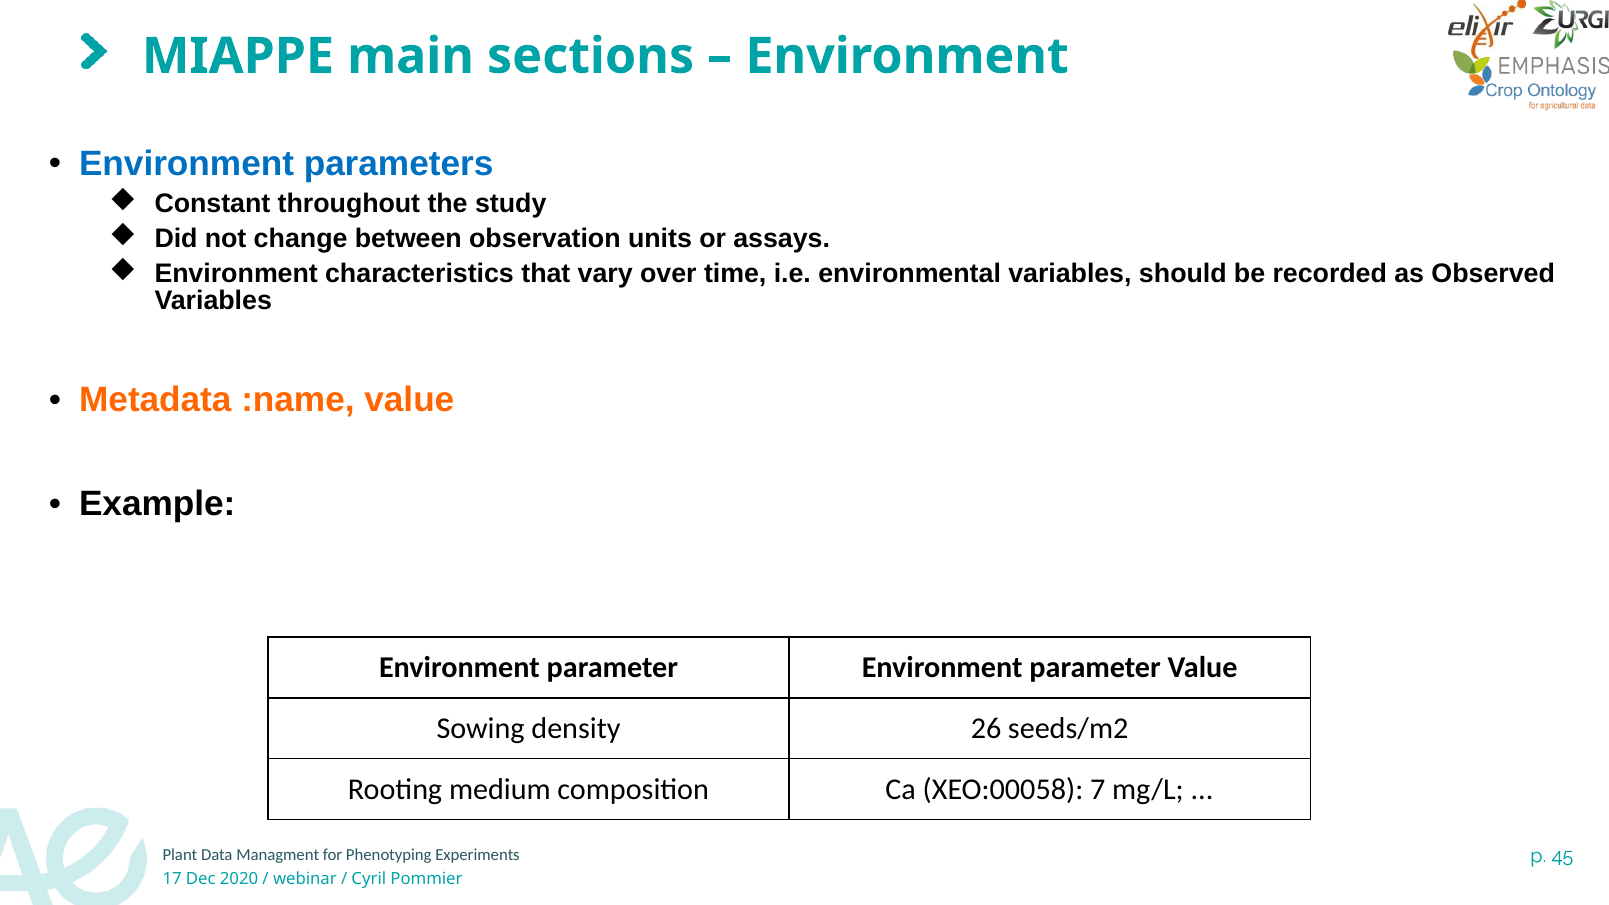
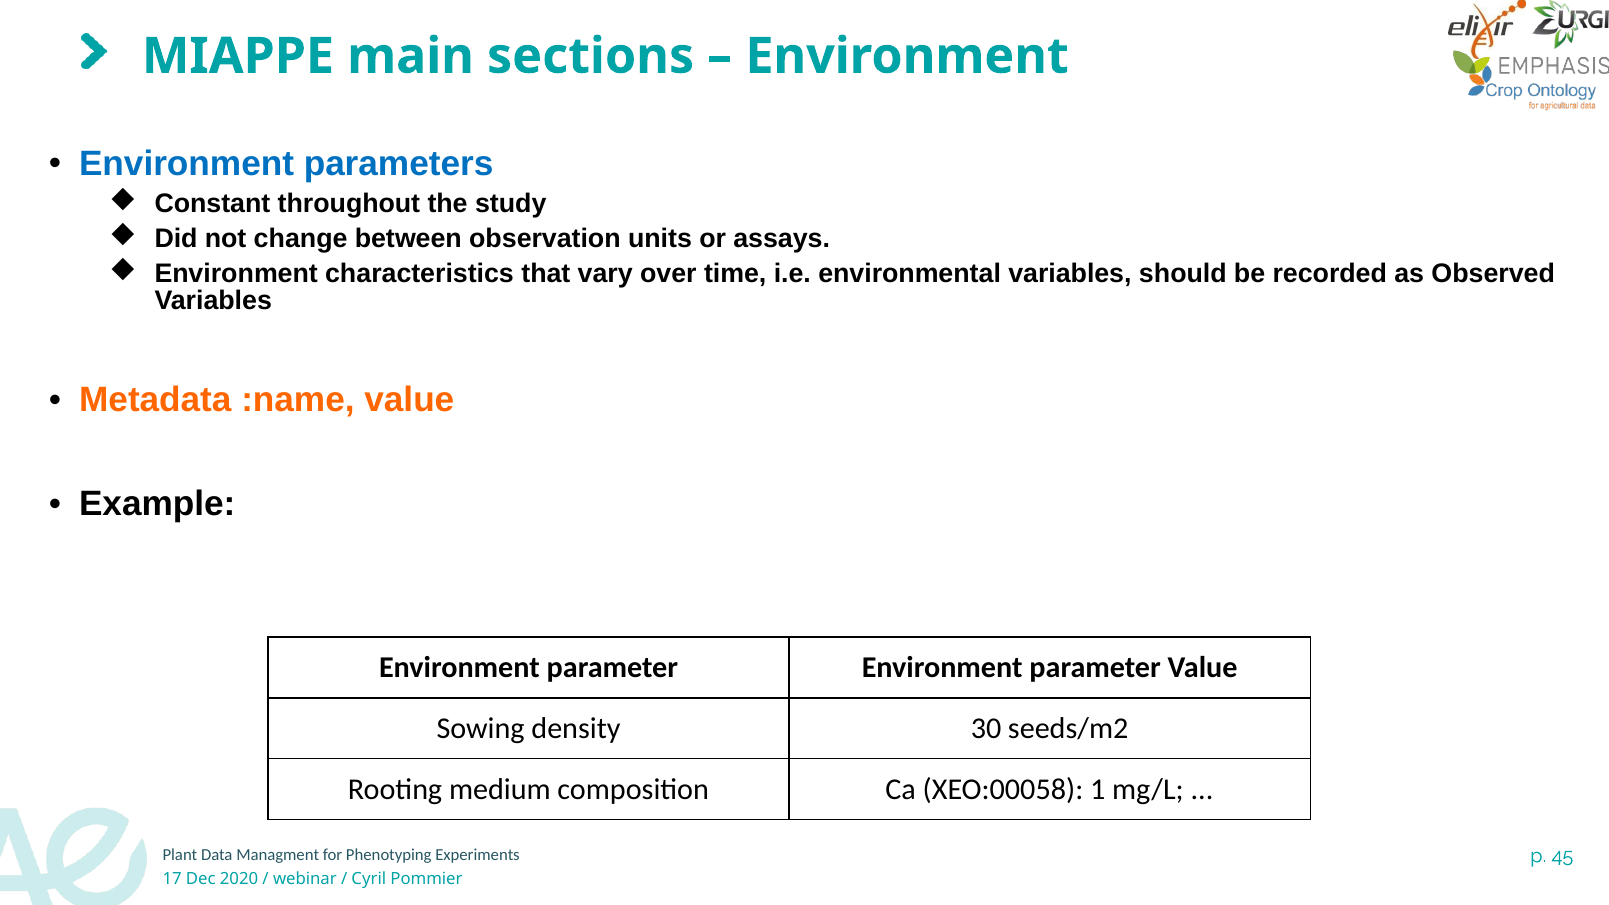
26: 26 -> 30 (986, 729)
7: 7 -> 1 (1098, 790)
